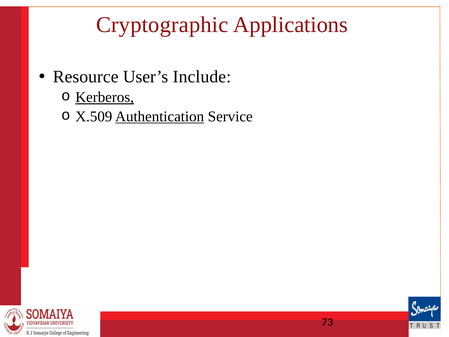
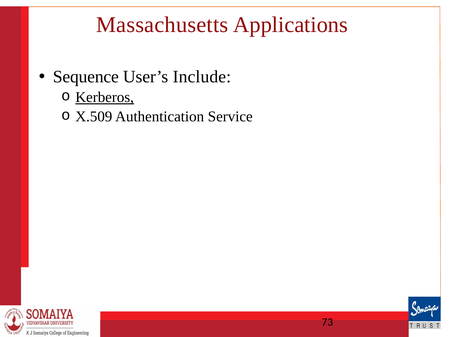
Cryptographic: Cryptographic -> Massachusetts (162, 25)
Resource: Resource -> Sequence (86, 77)
Authentication underline: present -> none (160, 117)
